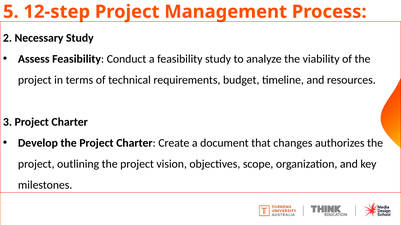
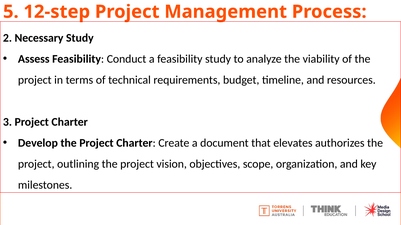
changes: changes -> elevates (293, 143)
